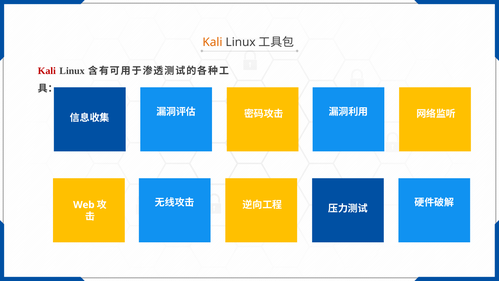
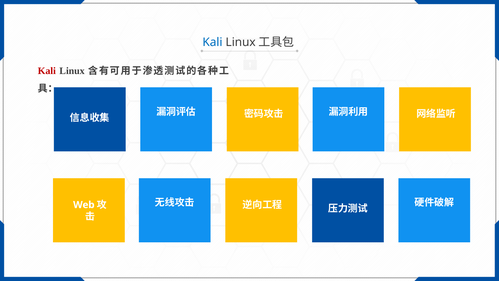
Kali colour: orange -> blue (212, 42)
